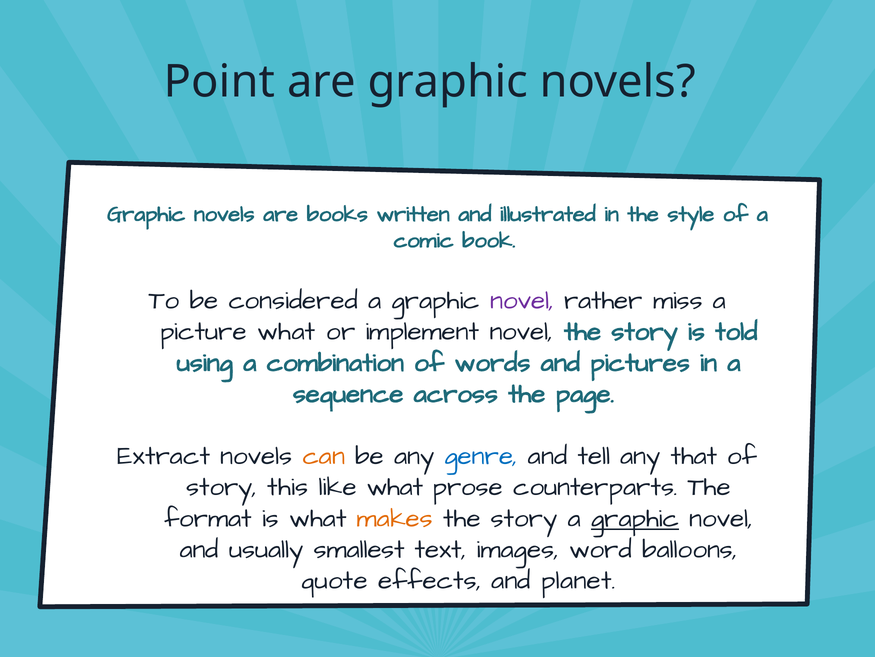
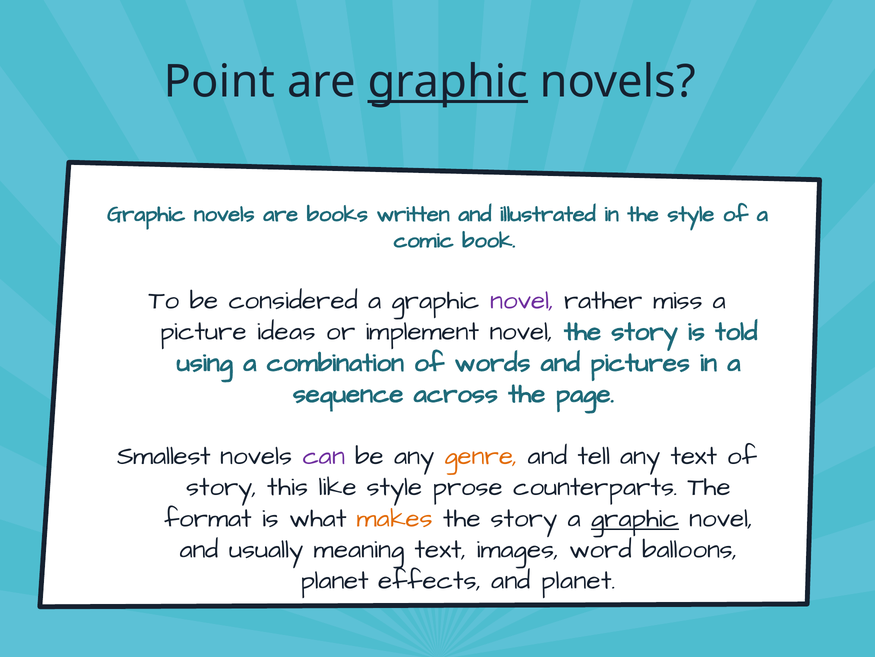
graphic underline: none -> present (448, 82)
picture what: what -> ideas (286, 331)
Extract: Extract -> Smallest (164, 455)
can colour: orange -> purple (324, 455)
genre colour: blue -> orange (481, 455)
any that: that -> text (694, 455)
like what: what -> style (395, 486)
smallest: smallest -> meaning (359, 549)
quote: quote -> planet (335, 580)
